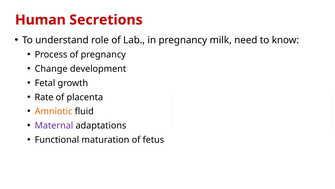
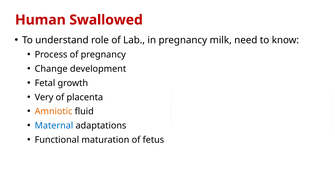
Secretions: Secretions -> Swallowed (106, 20)
Rate: Rate -> Very (44, 97)
Maternal colour: purple -> blue (54, 125)
